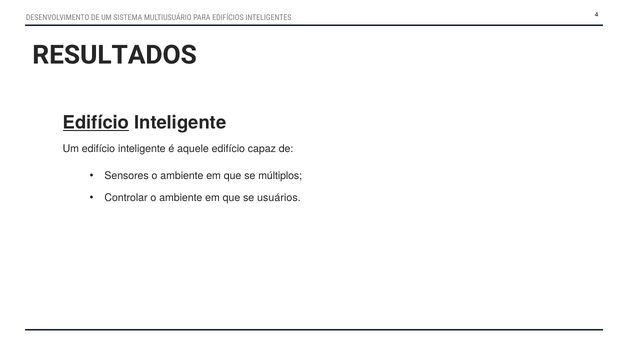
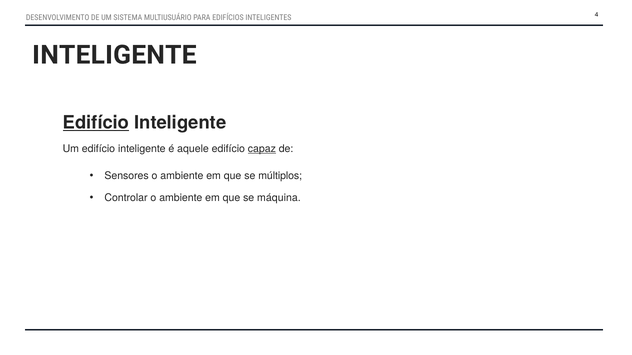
RESULTADOS: RESULTADOS -> INTELIGENTE (114, 55)
capaz underline: none -> present (262, 149)
usuários: usuários -> máquina (279, 198)
